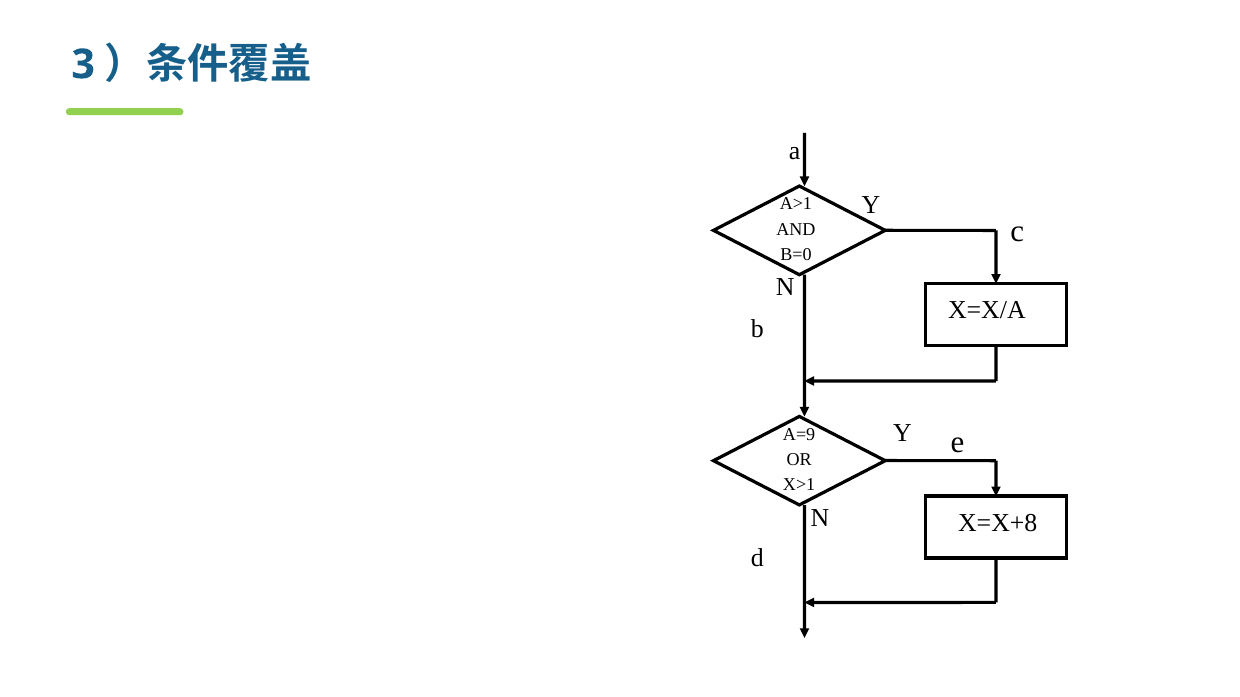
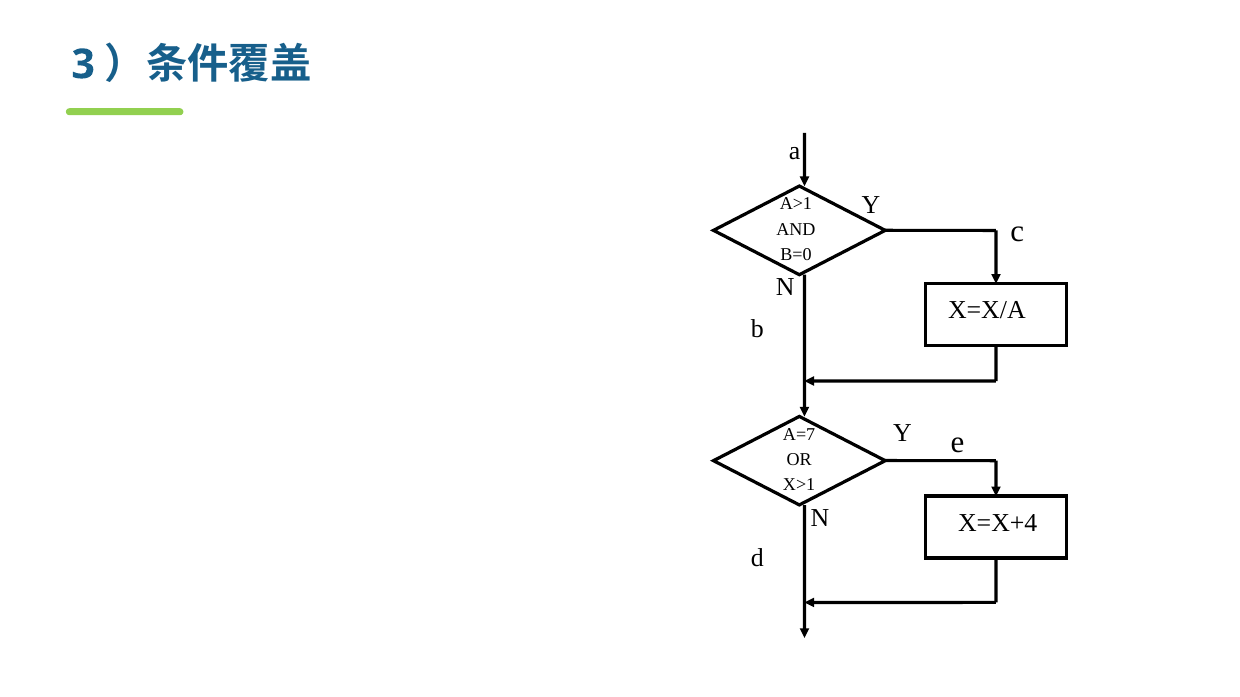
A=9: A=9 -> A=7 (799, 435)
X=X+8: X=X+8 -> X=X+4 (998, 523)
